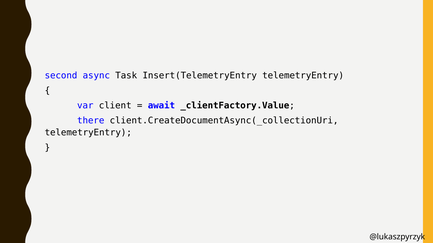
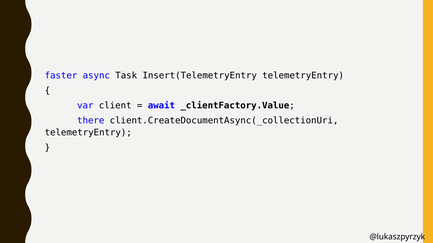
second: second -> faster (61, 76)
